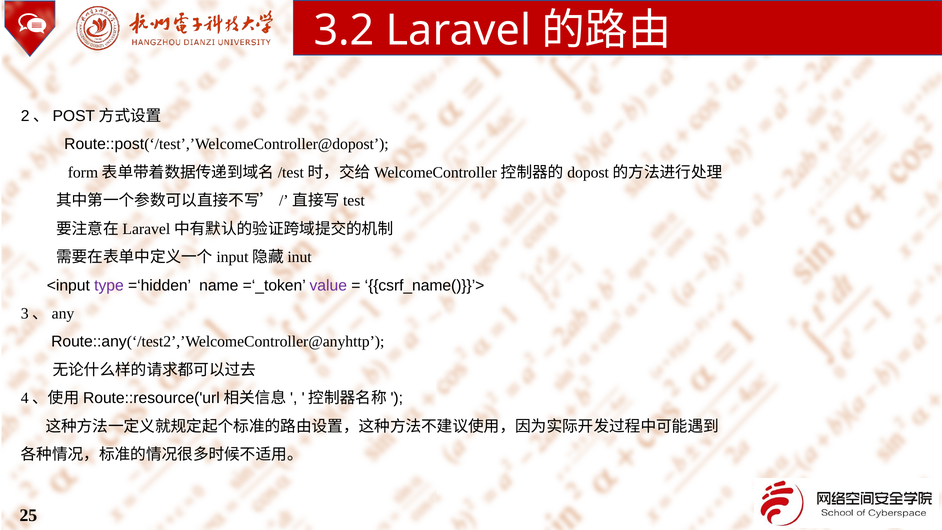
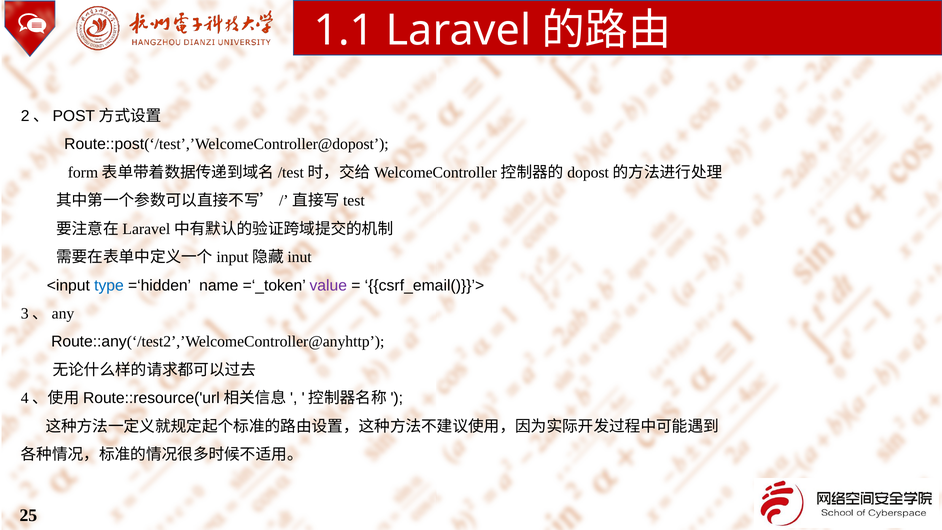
3.2: 3.2 -> 1.1 (344, 31)
type colour: purple -> blue (109, 285)
csrf_name()}}’>: csrf_name()}}’> -> csrf_email()}}’> (424, 285)
